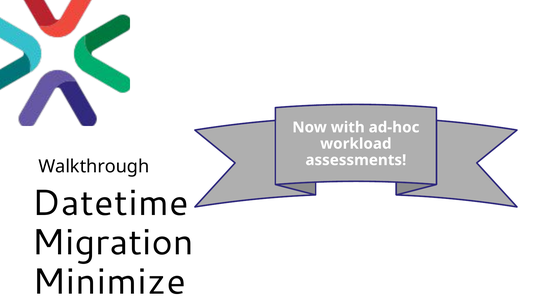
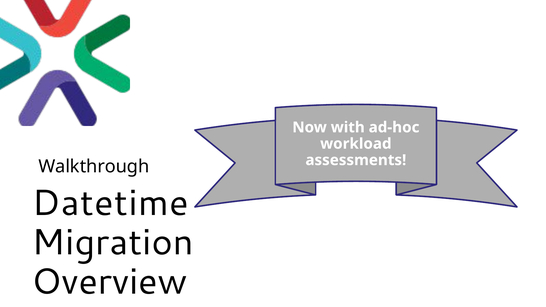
Minimize: Minimize -> Overview (109, 282)
